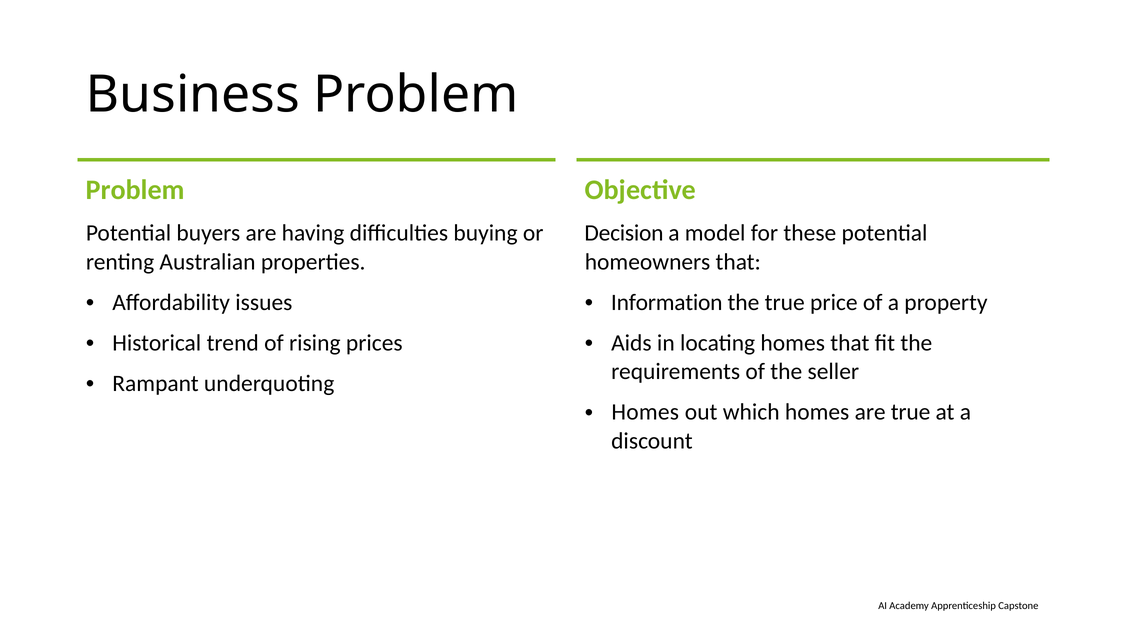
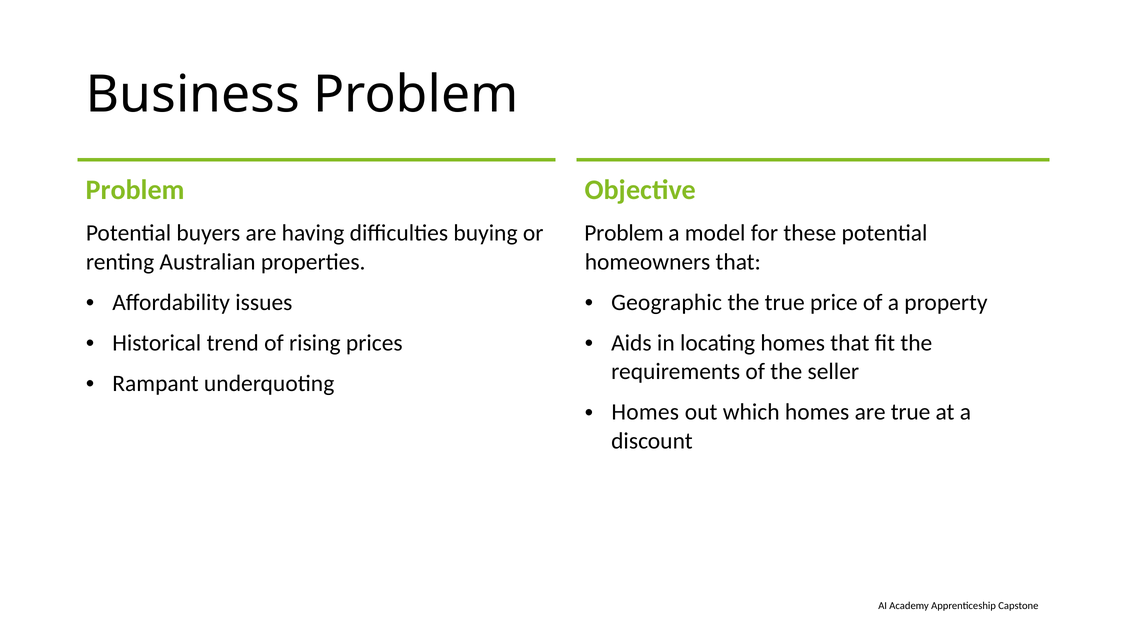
Decision: Decision -> Problem (624, 233)
Information: Information -> Geographic (667, 302)
